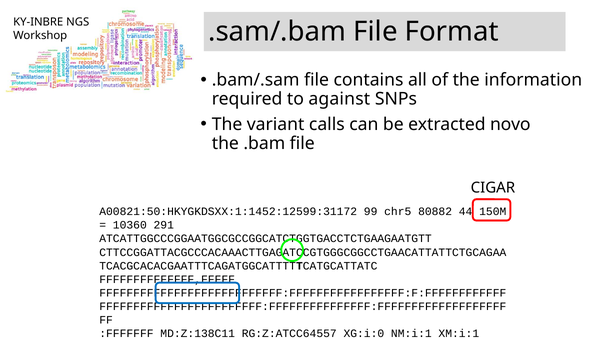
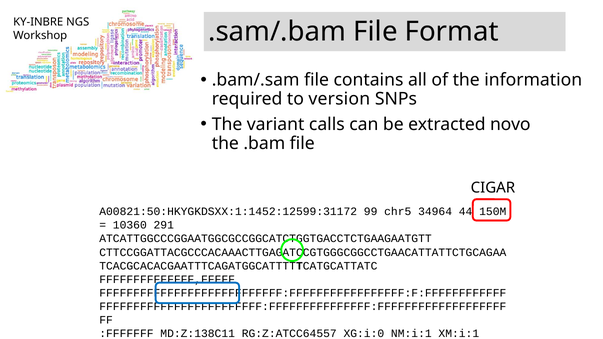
against: against -> version (339, 99)
80882: 80882 -> 34964 (435, 212)
